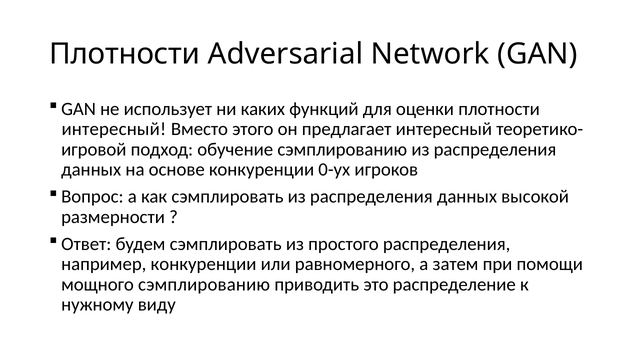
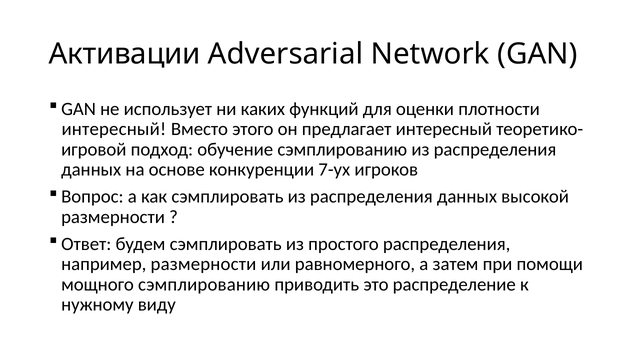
Плотности: Плотности -> Активации (125, 54)
0-ух: 0-ух -> 7-ух (334, 170)
например конкуренции: конкуренции -> размерности (203, 264)
